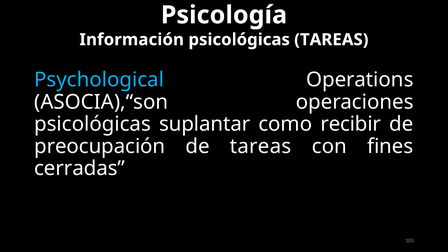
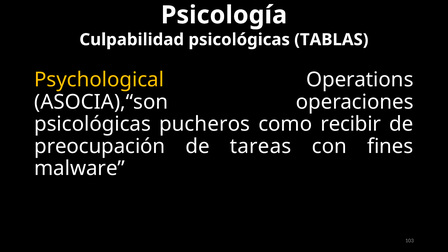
Información: Información -> Culpabilidad (132, 40)
psicológicas TAREAS: TAREAS -> TABLAS (331, 40)
Psychological colour: light blue -> yellow (99, 80)
suplantar: suplantar -> pucheros (205, 124)
cerradas: cerradas -> malware (80, 168)
